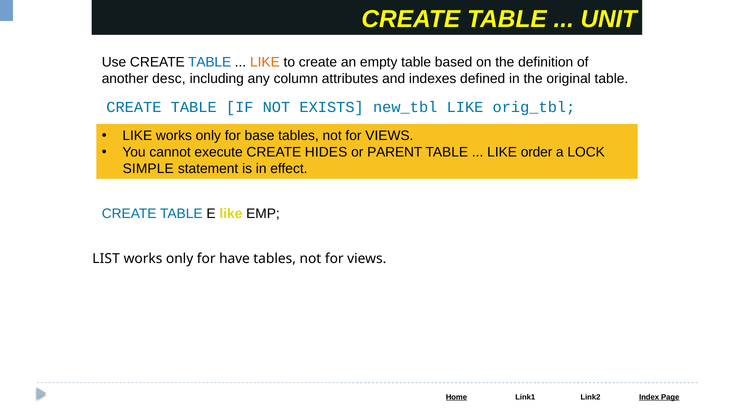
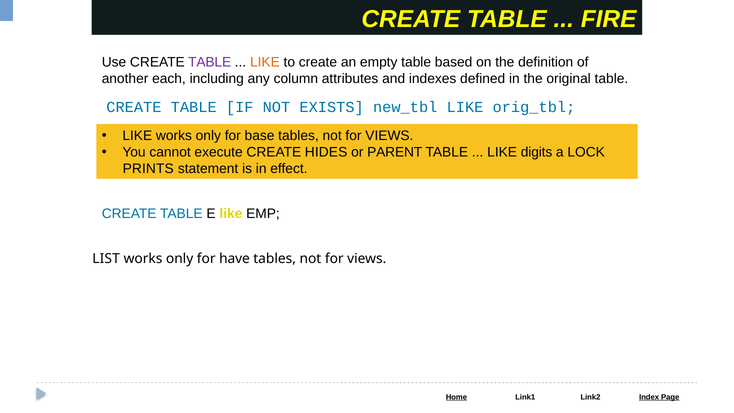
UNIT: UNIT -> FIRE (609, 19)
TABLE colour: blue -> purple (210, 62)
desc: desc -> each (169, 79)
order: order -> digits (537, 152)
SIMPLE: SIMPLE -> PRINTS (148, 169)
